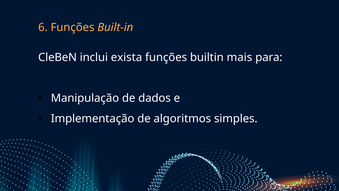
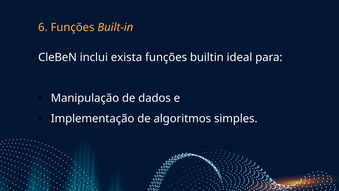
mais: mais -> ideal (239, 57)
